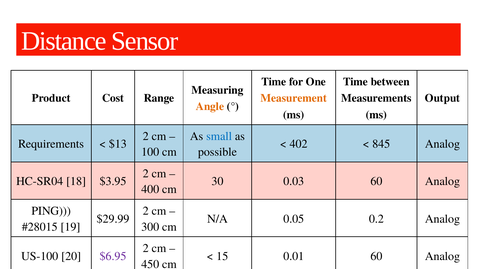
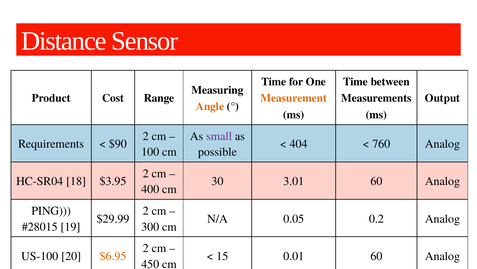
small colour: blue -> purple (219, 136)
$13: $13 -> $90 (118, 144)
402: 402 -> 404 (299, 144)
845: 845 -> 760 (381, 144)
0.03: 0.03 -> 3.01 (294, 181)
$6.95 colour: purple -> orange (113, 255)
